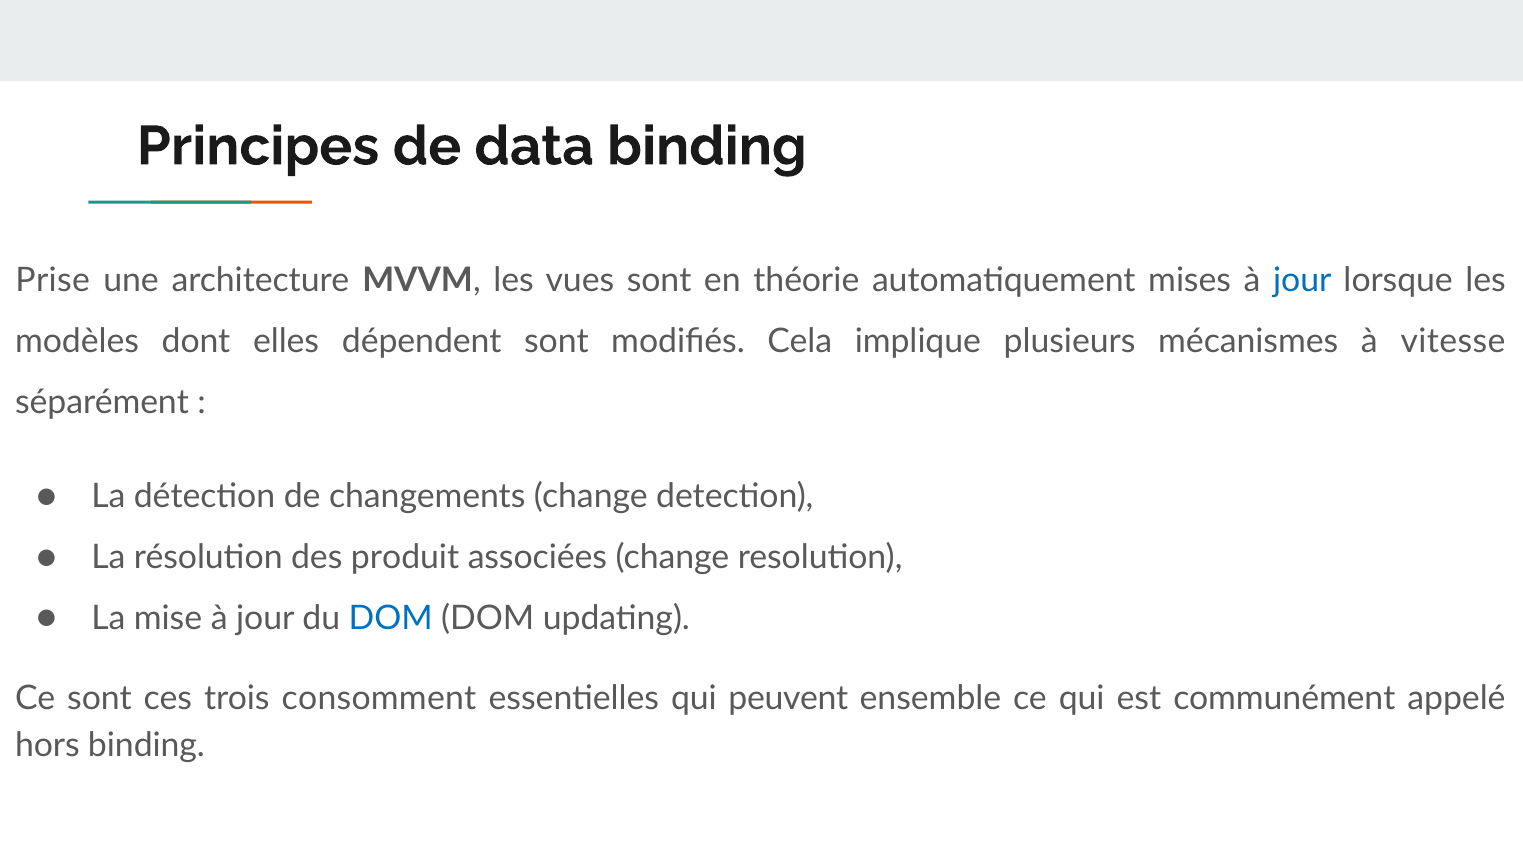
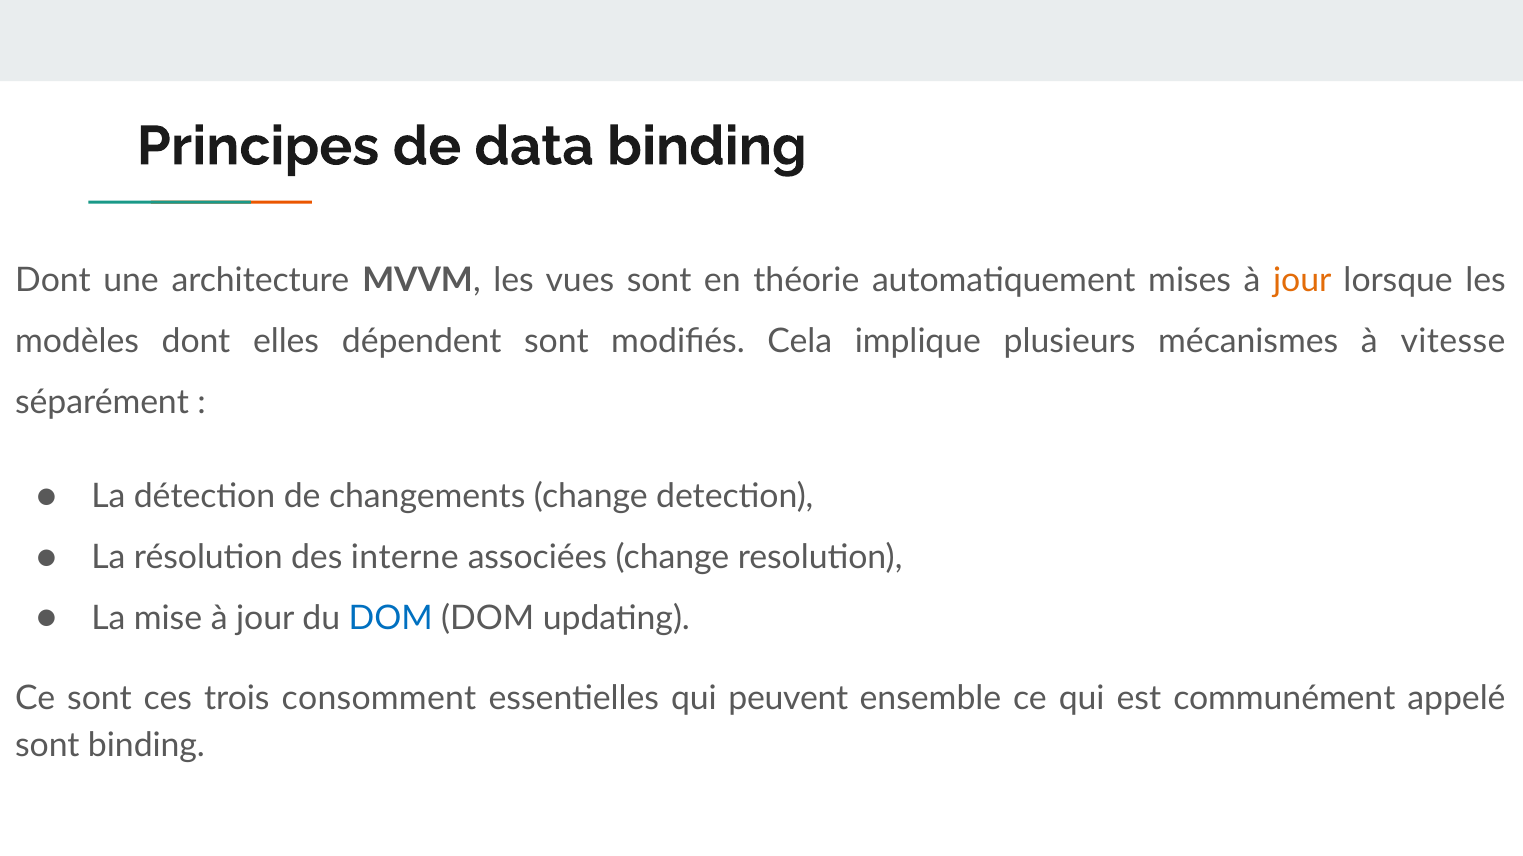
Prise: Prise -> Dont (53, 281)
jour colour: blue -> orange (1302, 281)
produit: produit -> interne (405, 558)
hors: hors -> sont (47, 746)
